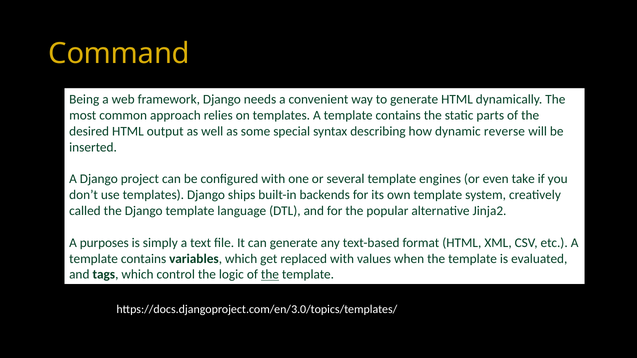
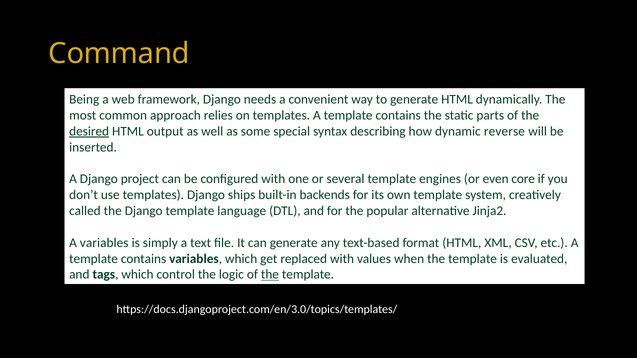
desired underline: none -> present (89, 131)
take: take -> core (523, 179)
A purposes: purposes -> variables (104, 243)
